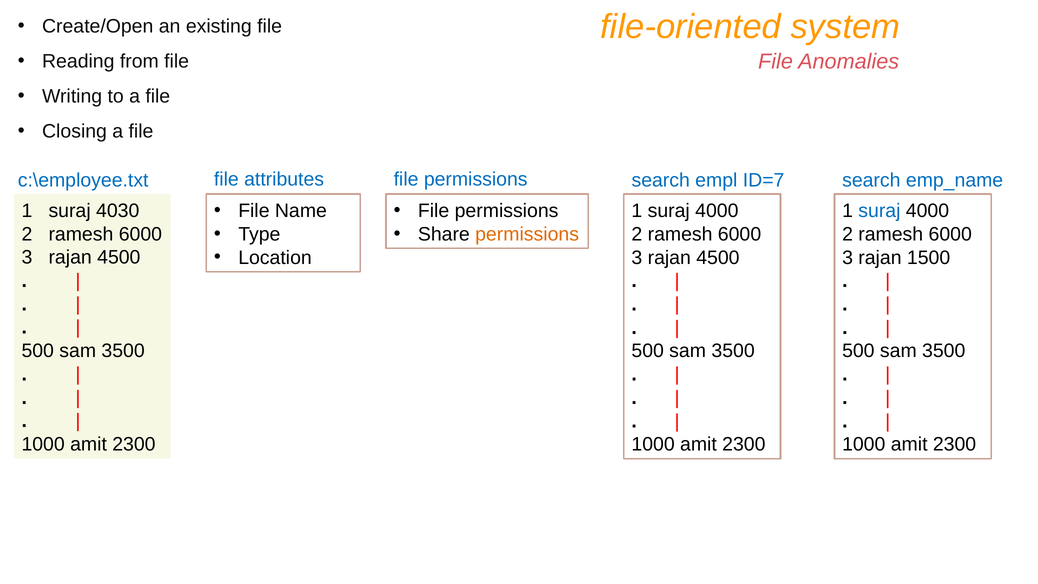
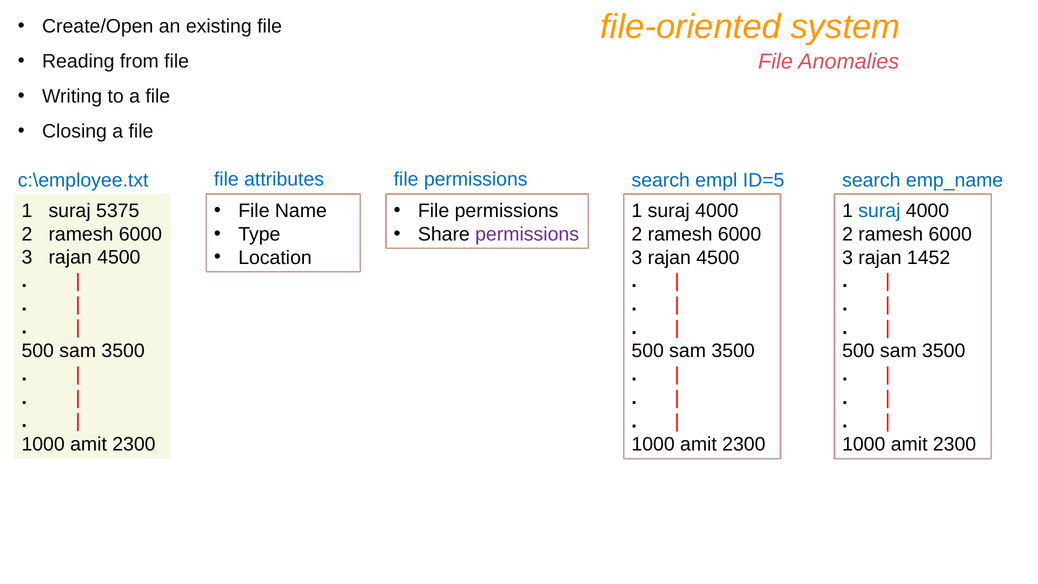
ID=7: ID=7 -> ID=5 (764, 180)
4030: 4030 -> 5375 (118, 211)
permissions colour: orange -> purple (527, 234)
1500: 1500 -> 1452 (929, 258)
